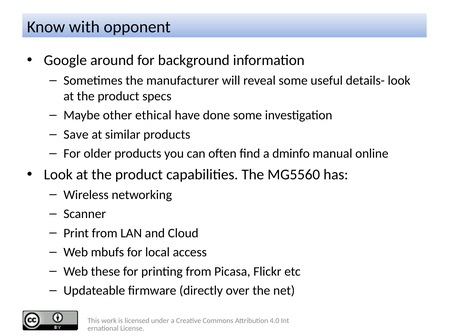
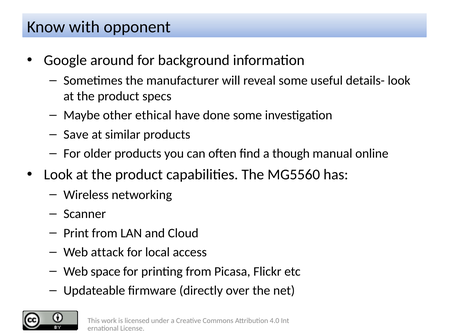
dminfo: dminfo -> though (291, 154)
mbufs: mbufs -> attack (107, 253)
these: these -> space (106, 272)
